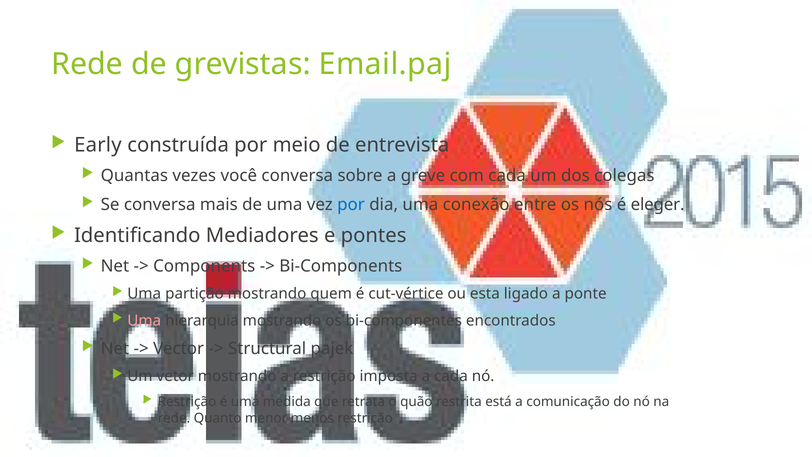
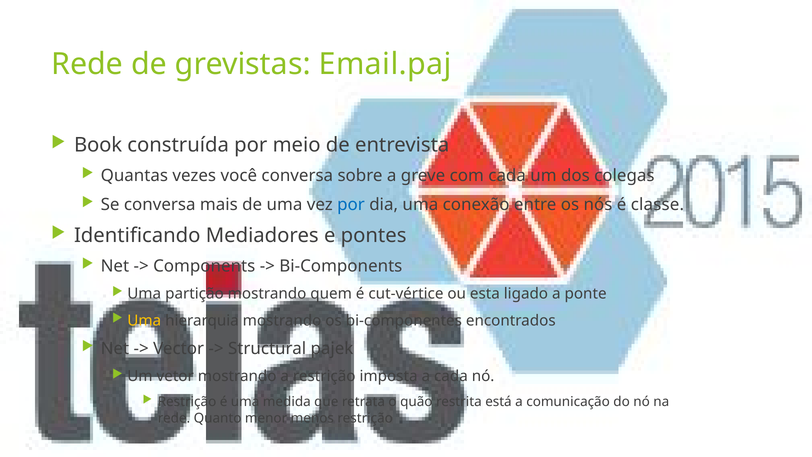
Early: Early -> Book (98, 145)
eleger: eleger -> classe (657, 205)
Uma colour: pink -> yellow (144, 321)
